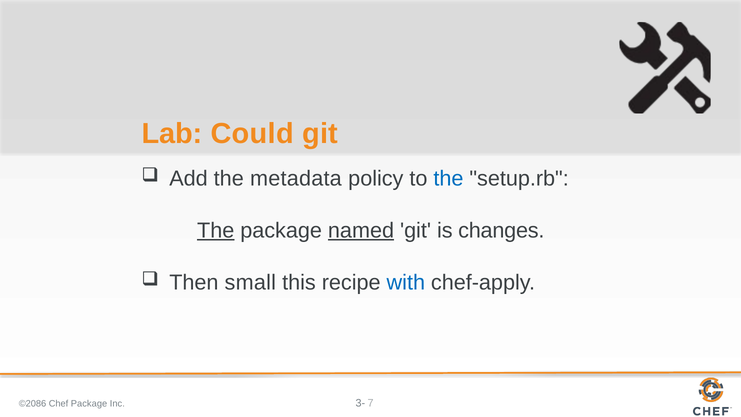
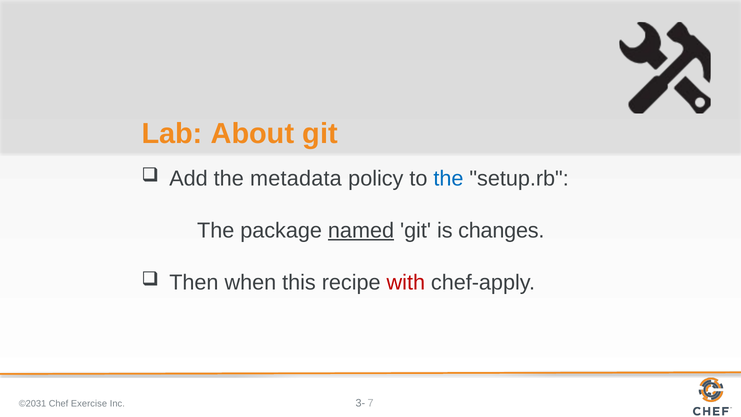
Could: Could -> About (252, 133)
The underline: present -> none (216, 230)
small: small -> when (250, 282)
with colour: blue -> red (406, 282)
©2086: ©2086 -> ©2031 (33, 403)
Chef Package: Package -> Exercise (89, 403)
